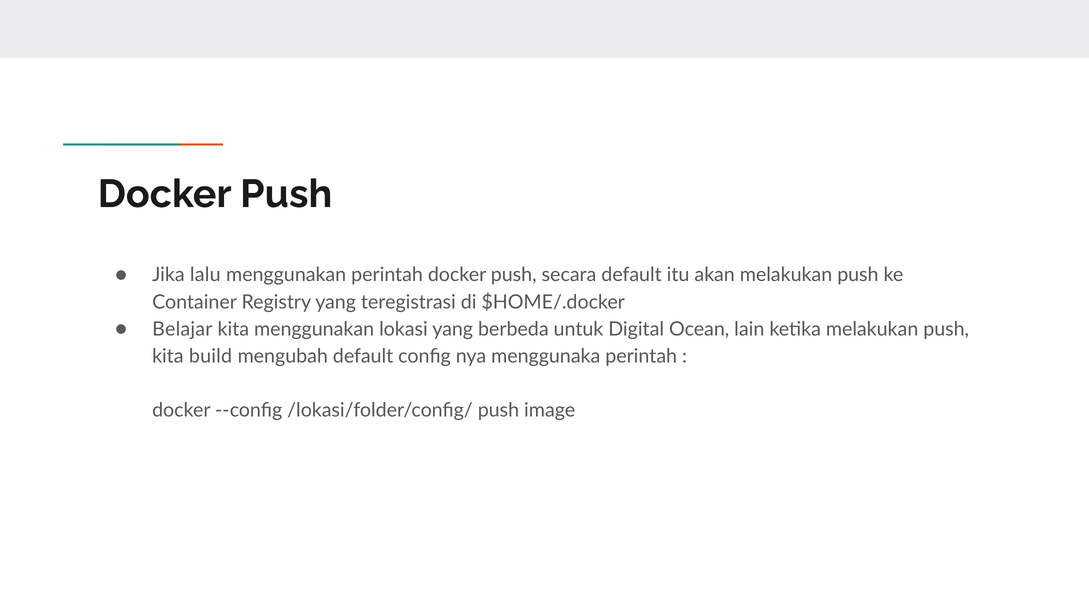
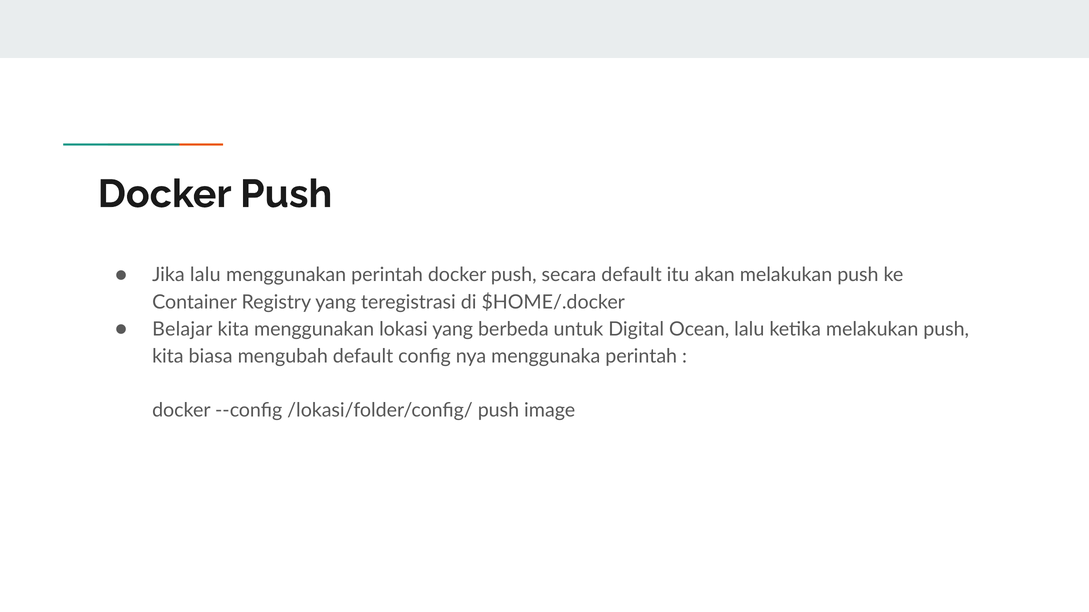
Ocean lain: lain -> lalu (749, 329)
build: build -> biasa (211, 357)
